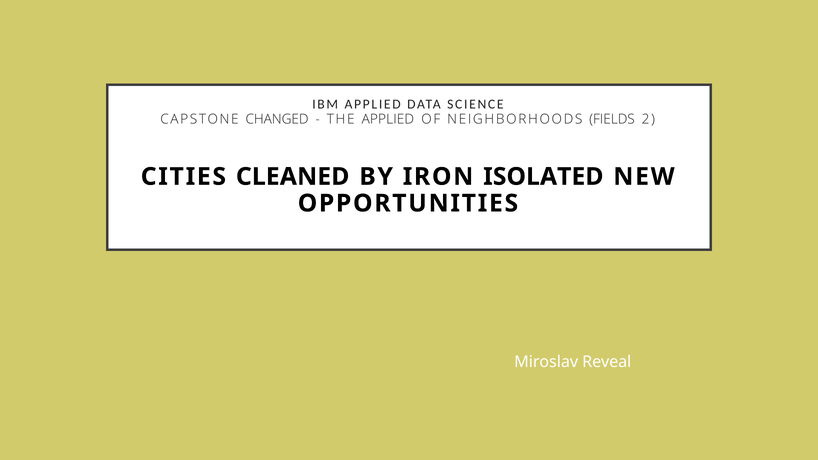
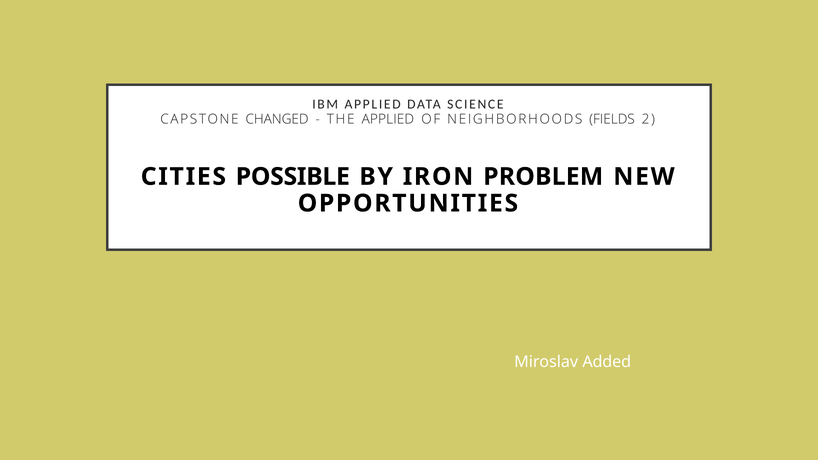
CLEANED: CLEANED -> POSSIBLE (293, 177)
ISOLATED: ISOLATED -> PROBLEM (543, 177)
Reveal: Reveal -> Added (607, 362)
